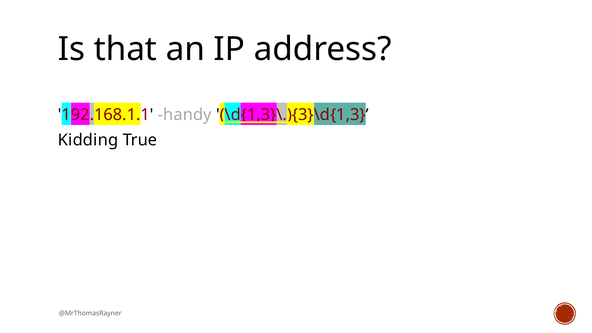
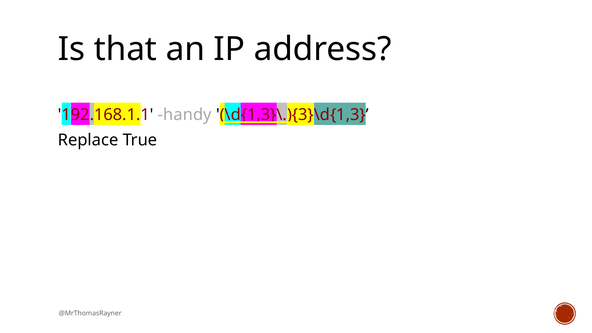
Kidding: Kidding -> Replace (88, 140)
